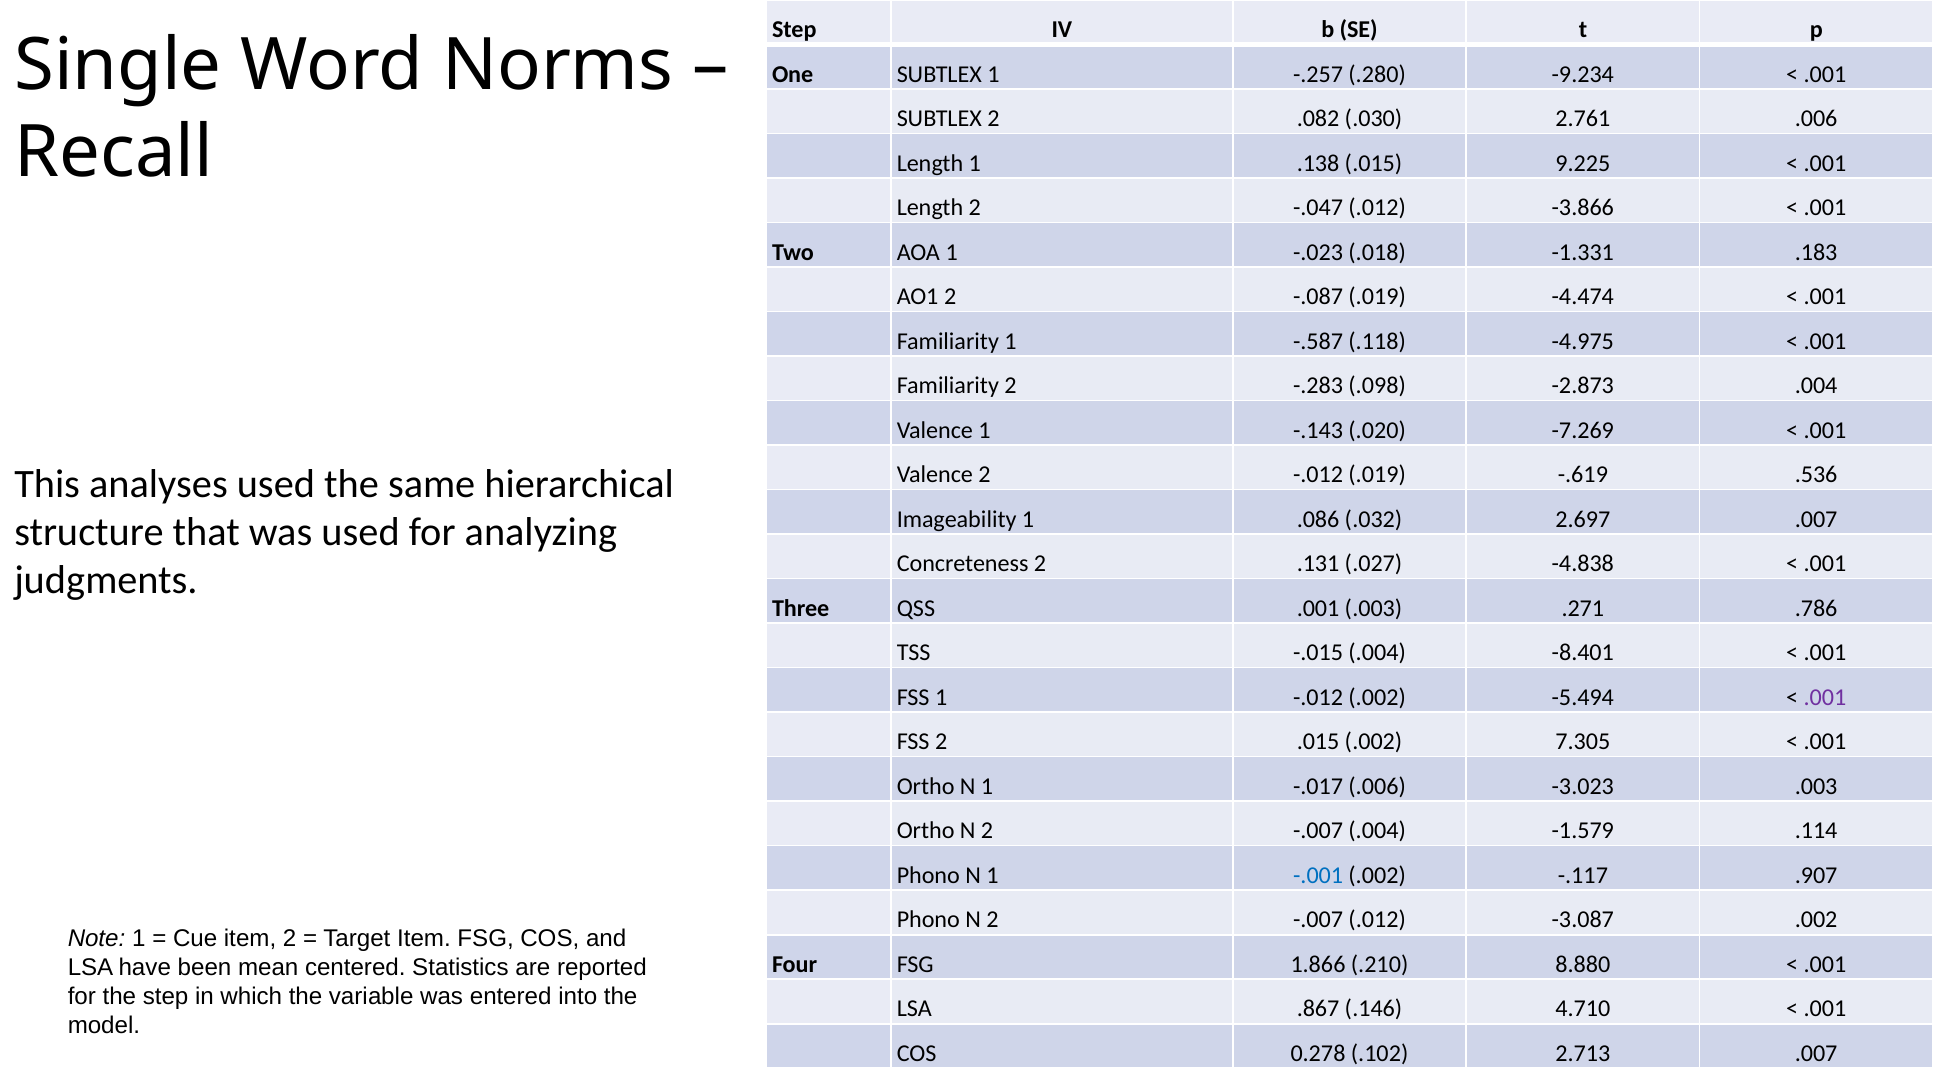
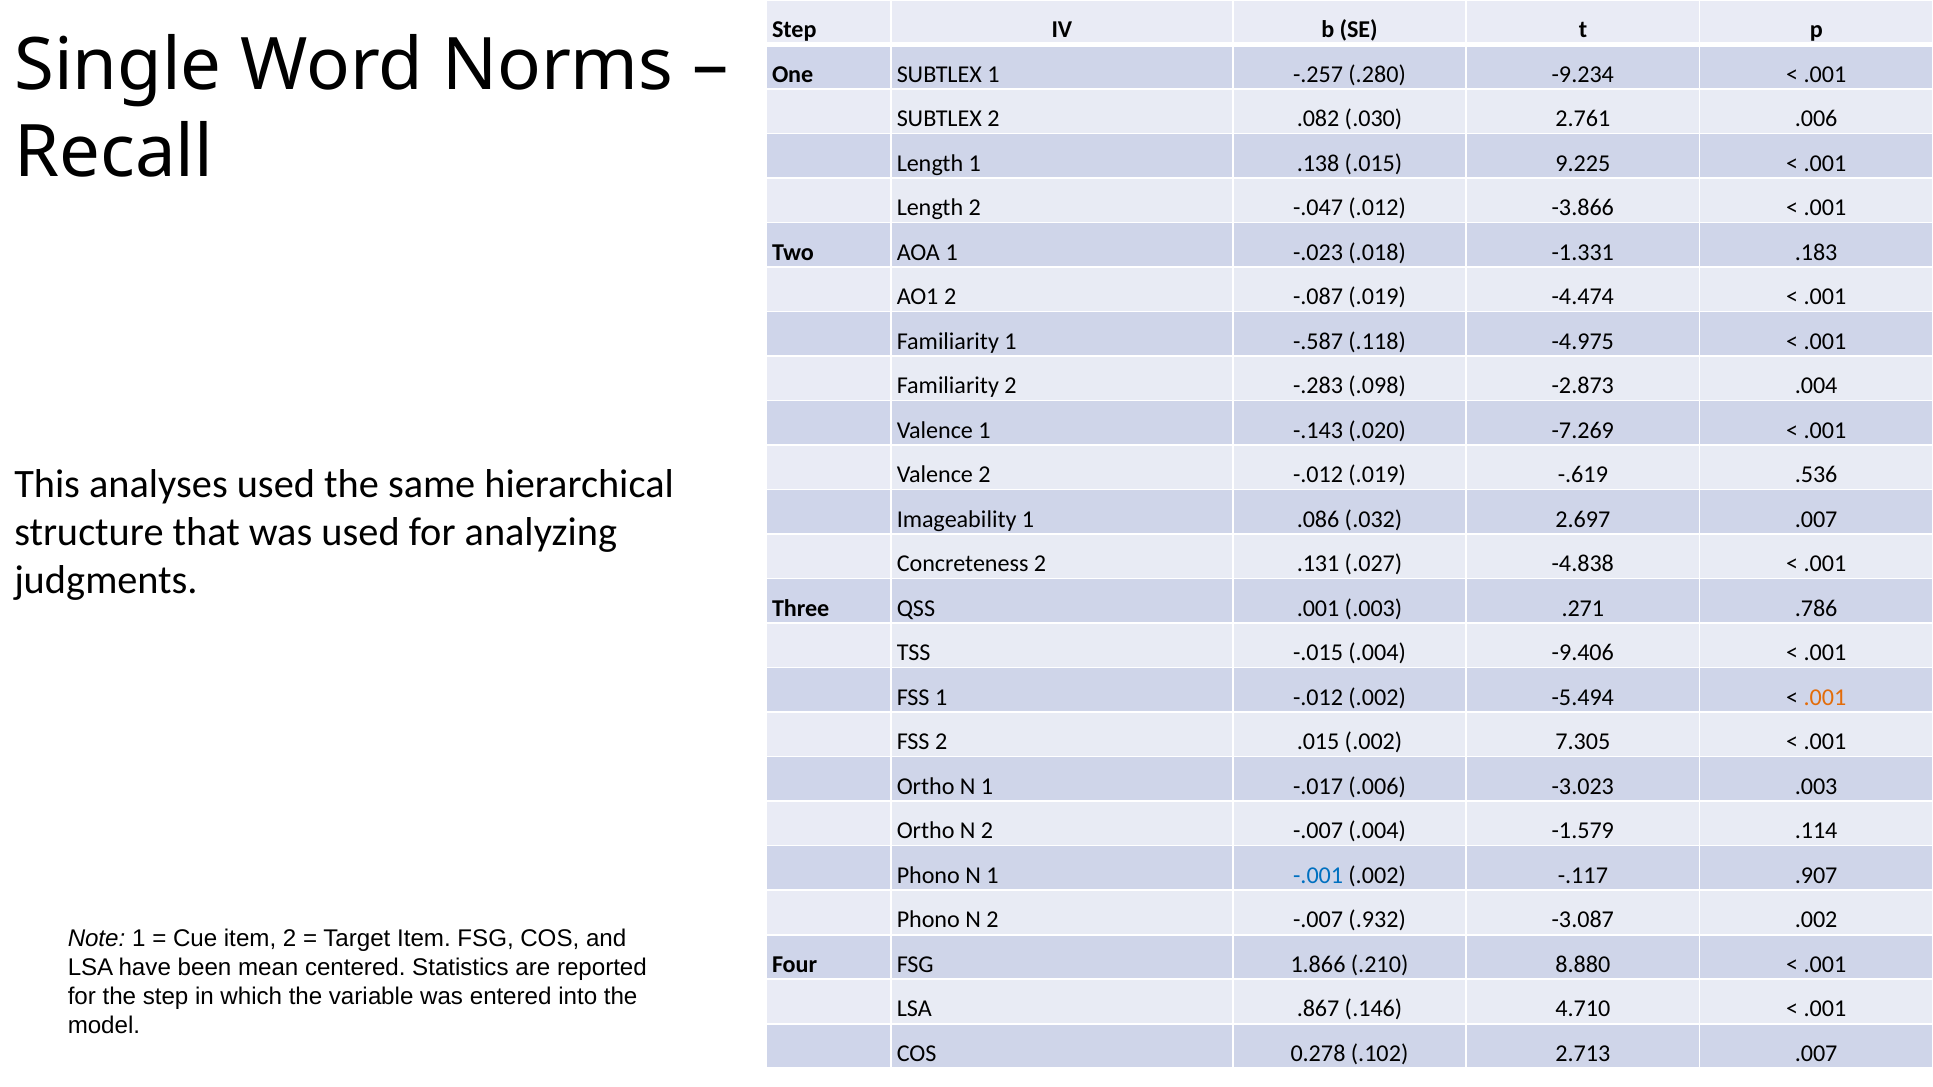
-8.401: -8.401 -> -9.406 (1583, 653)
.001 colour: purple -> orange (1825, 697)
-.007 .012: .012 -> .932 (1377, 920)
